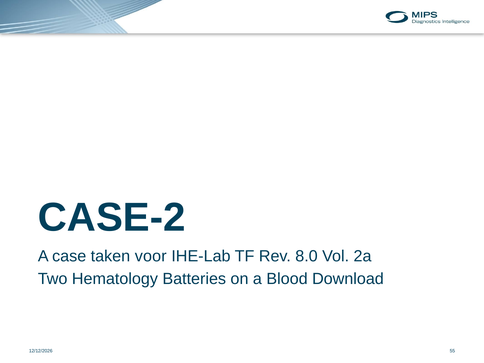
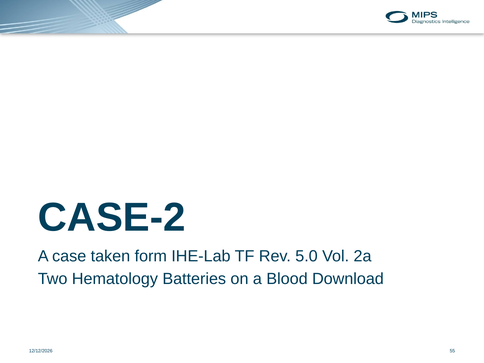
voor: voor -> form (151, 256)
8.0: 8.0 -> 5.0 (306, 256)
